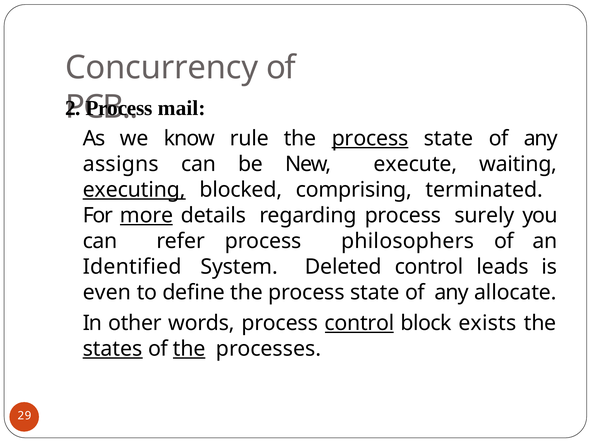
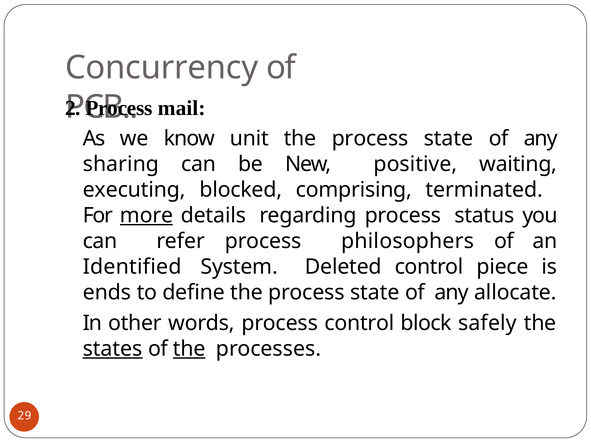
rule: rule -> unit (249, 138)
process underline: present -> none (370, 138)
assigns: assigns -> sharing (121, 164)
execute: execute -> positive (415, 164)
executing underline: present -> none (134, 190)
surely: surely -> status (484, 215)
leads: leads -> piece (503, 266)
even: even -> ends (107, 292)
control underline: present -> none (359, 323)
exists: exists -> safely (487, 323)
